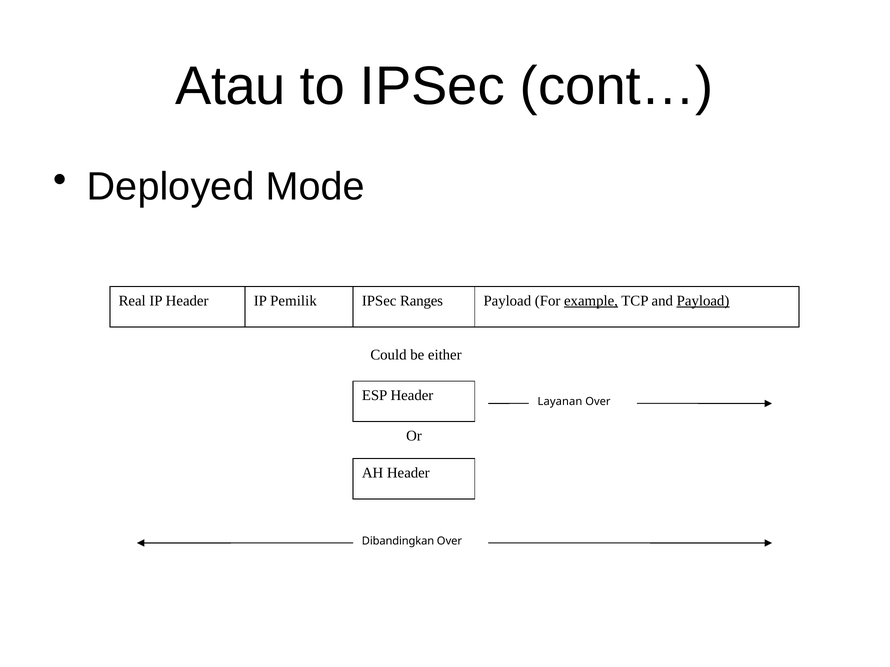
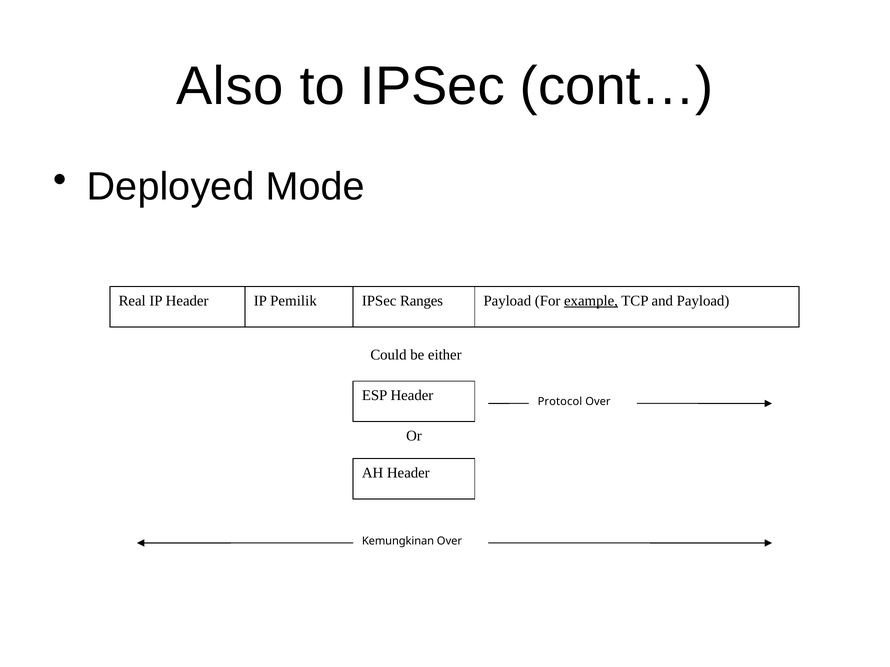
Atau: Atau -> Also (230, 86)
Payload underline: present -> none (703, 301)
Layanan: Layanan -> Protocol (560, 402)
Dibandingkan: Dibandingkan -> Kemungkinan (398, 542)
